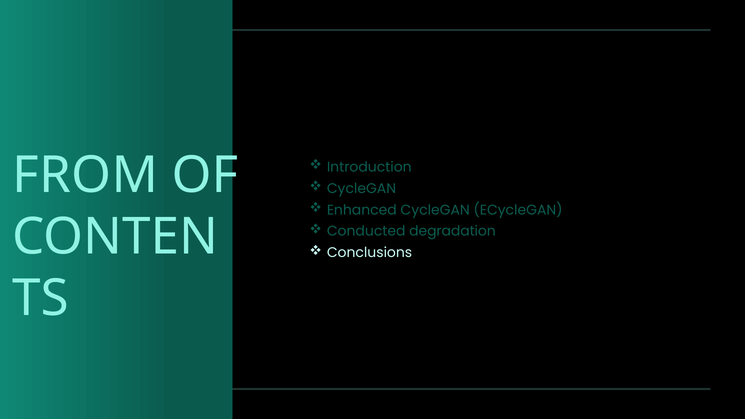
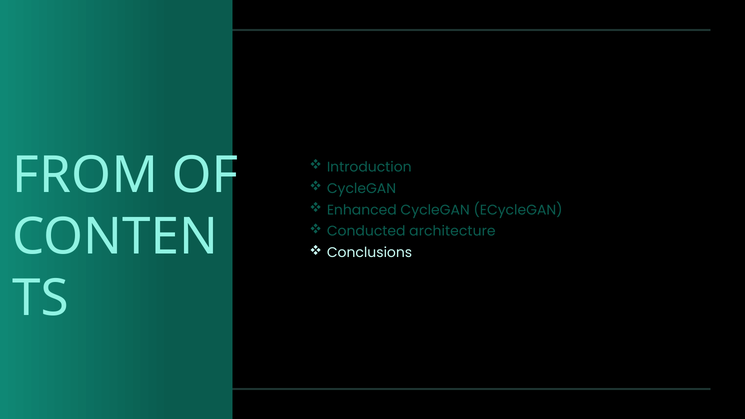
degradation: degradation -> architecture (452, 231)
